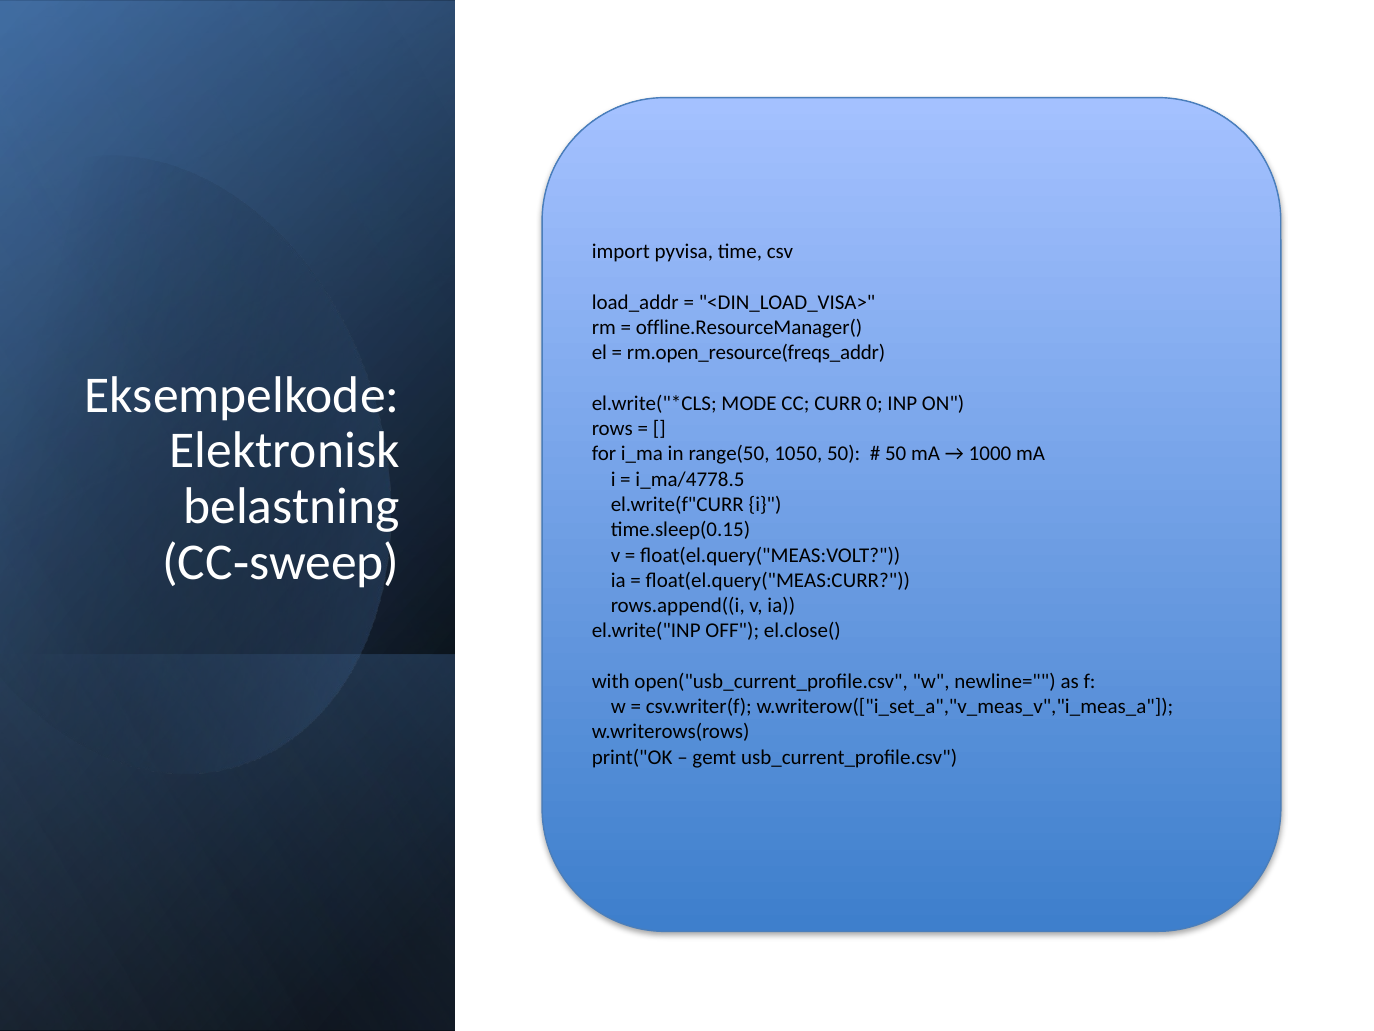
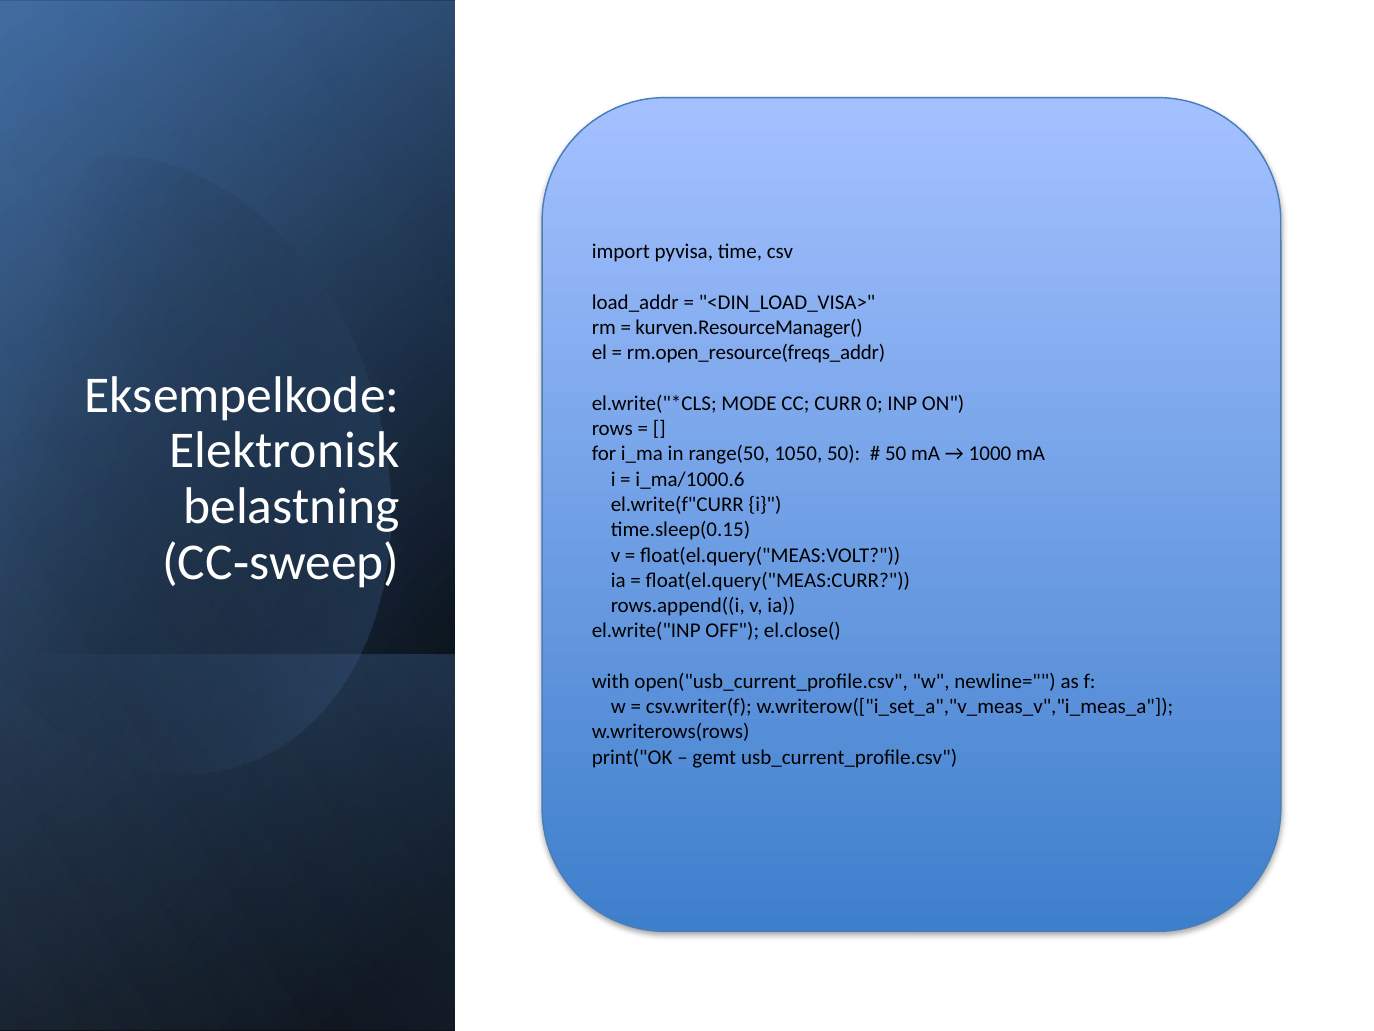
offline.ResourceManager(: offline.ResourceManager( -> kurven.ResourceManager( (749, 327)
i_ma/4778.5: i_ma/4778.5 -> i_ma/1000.6 (690, 479)
